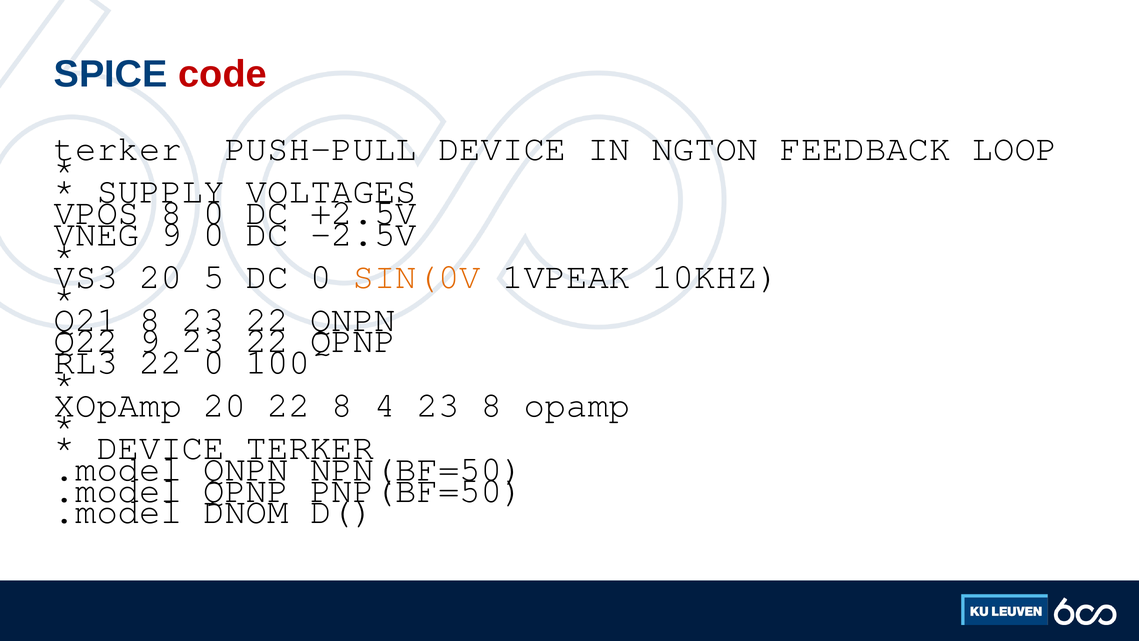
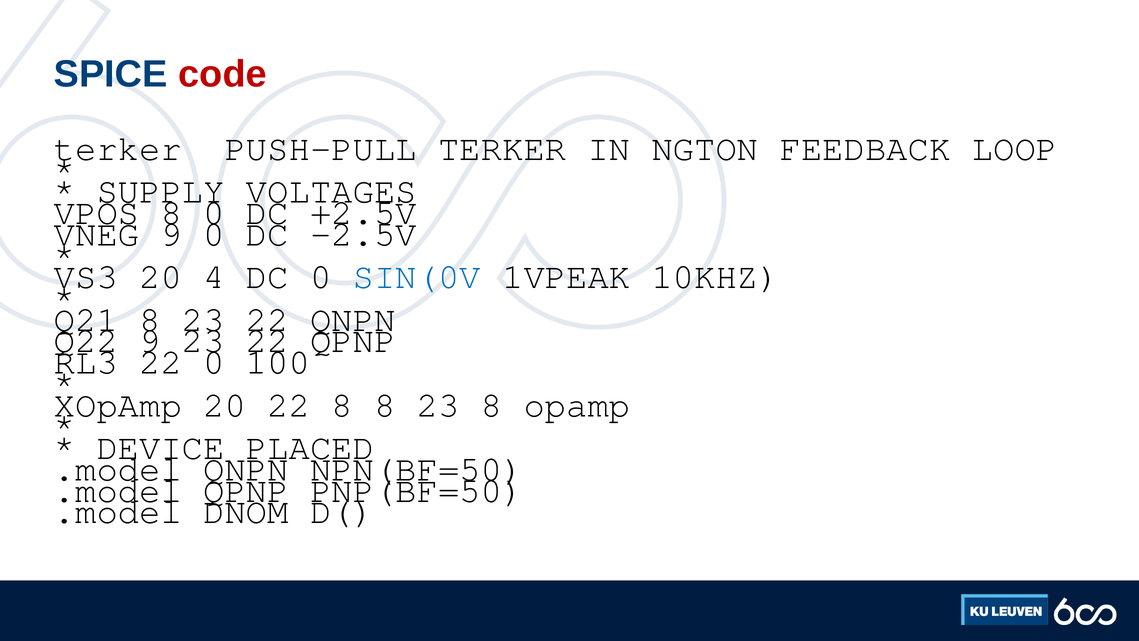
PUSH-PULL DEVICE: DEVICE -> TERKER (502, 148)
5: 5 -> 4 (214, 277)
SIN(0V colour: orange -> blue (417, 277)
8 4: 4 -> 8 (385, 405)
DEVICE TERKER: TERKER -> PLACED (310, 447)
